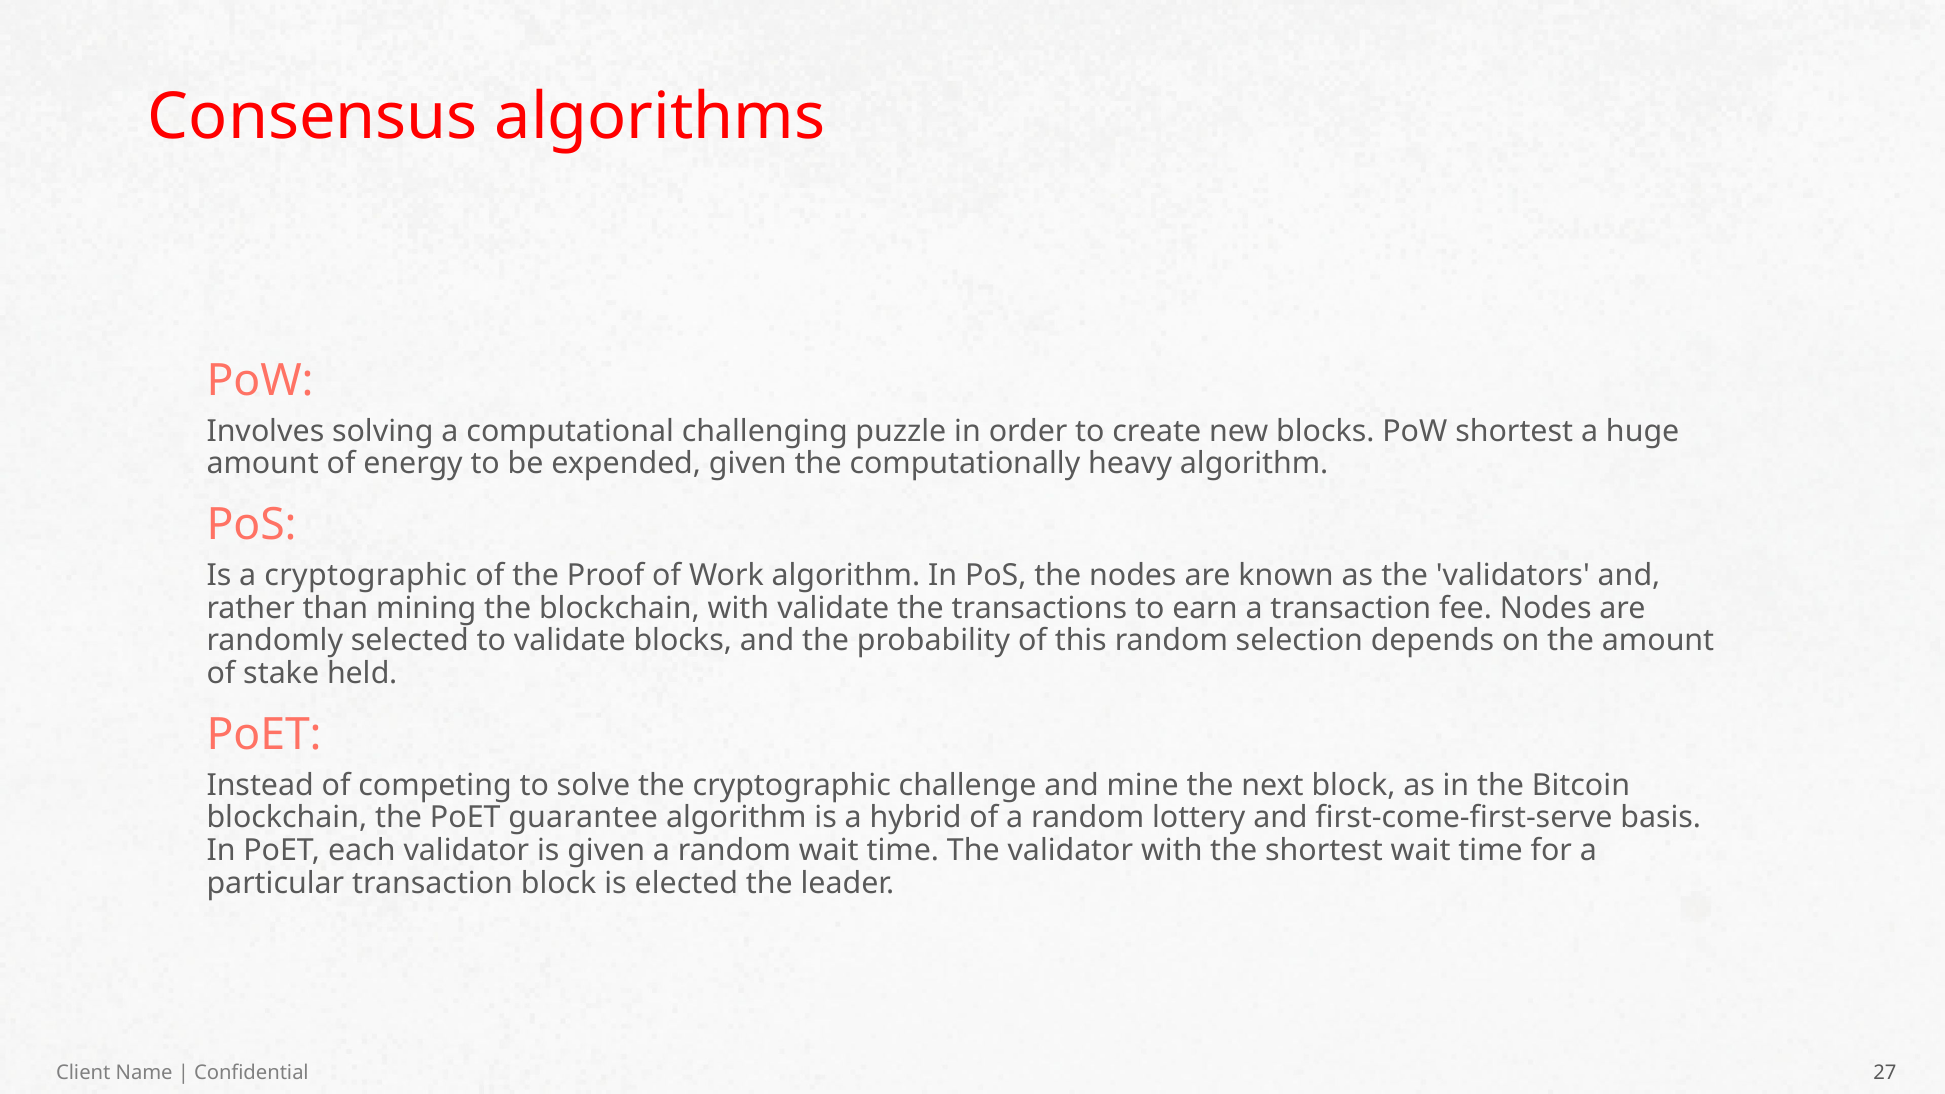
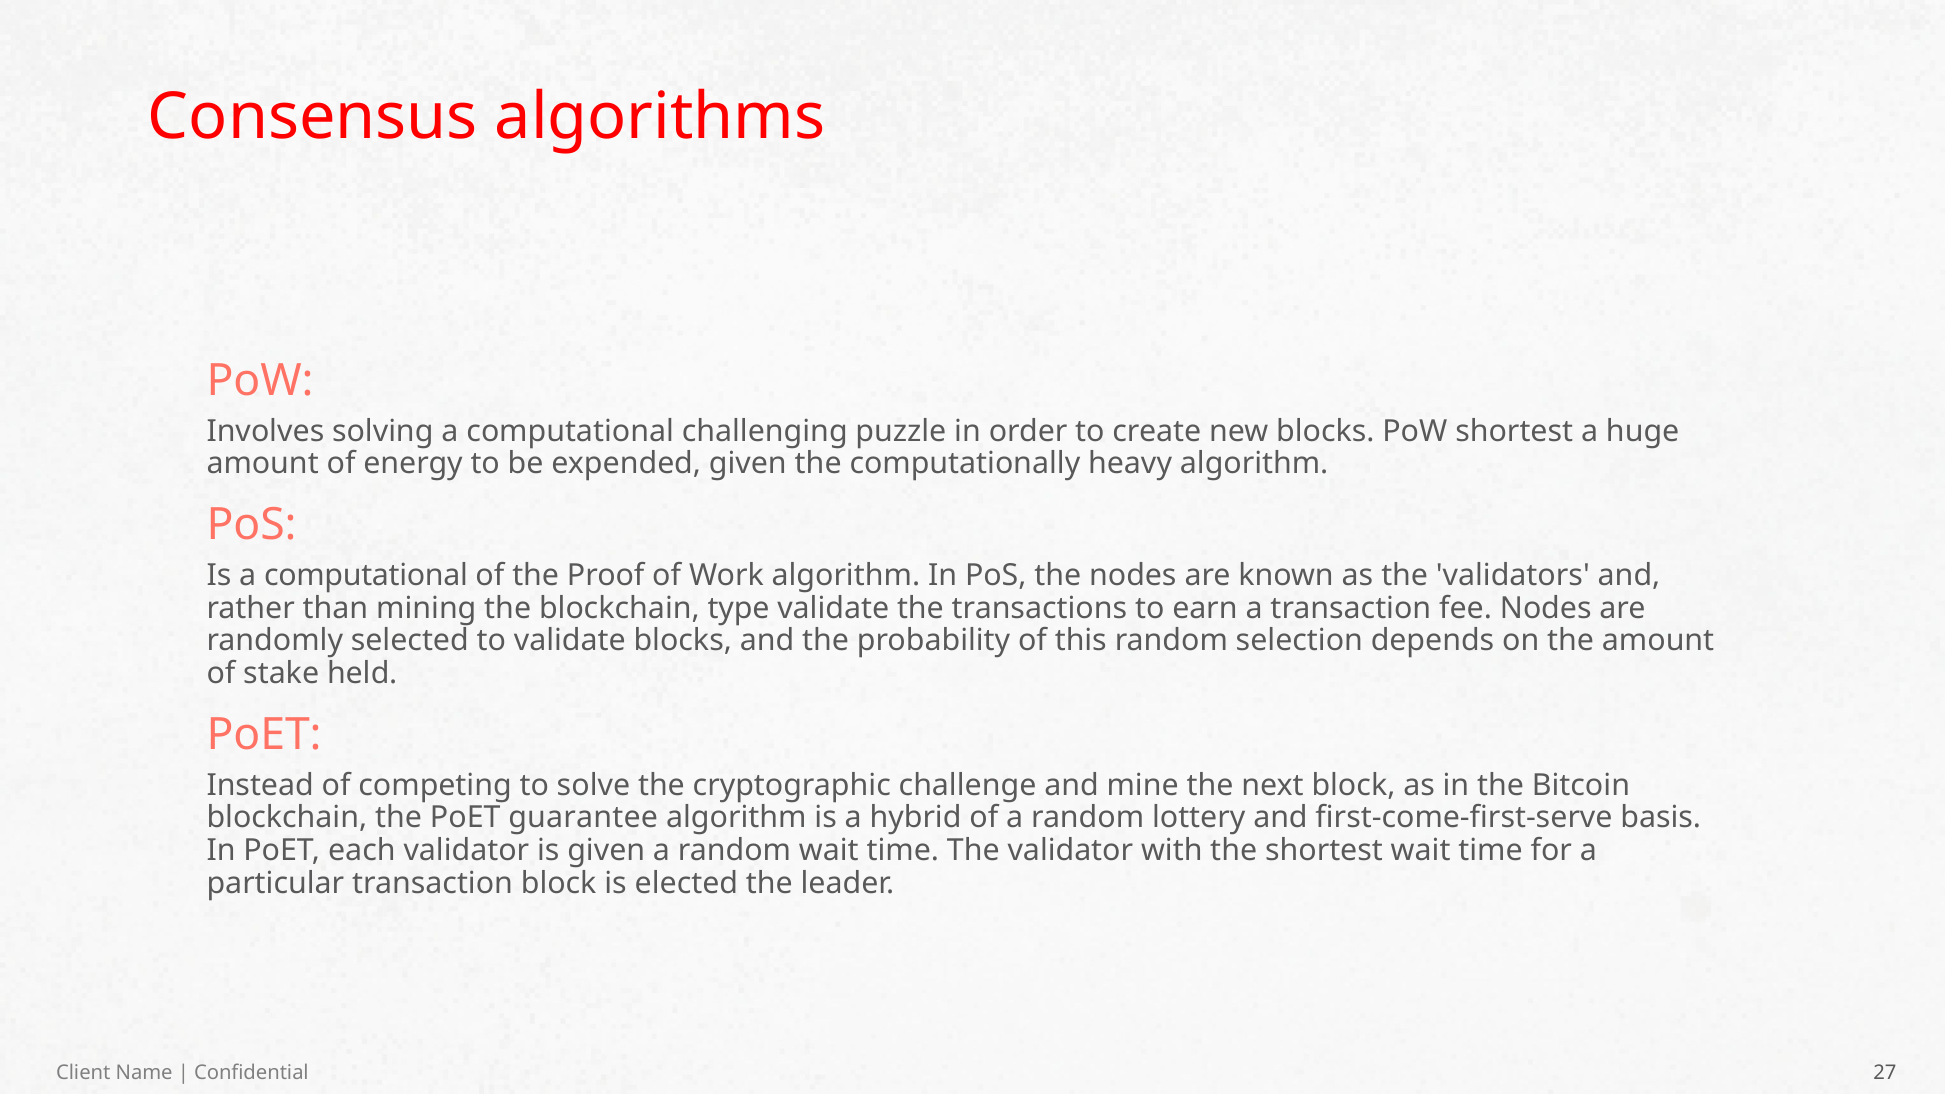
Is a cryptographic: cryptographic -> computational (366, 575)
blockchain with: with -> type (739, 608)
